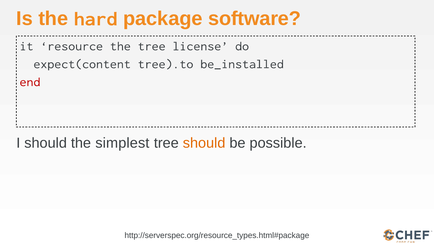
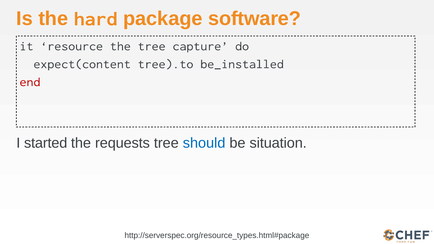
license: license -> capture (200, 46)
I should: should -> started (46, 143)
simplest: simplest -> requests (122, 143)
should colour: orange -> blue (204, 143)
possible: possible -> situation (278, 143)
